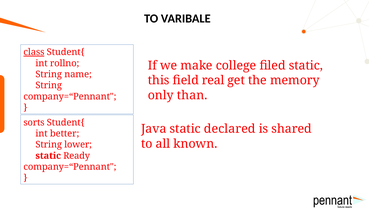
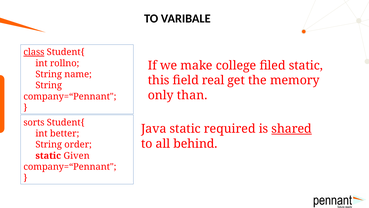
declared: declared -> required (230, 129)
shared underline: none -> present (292, 129)
known: known -> behind (195, 143)
lower: lower -> order (78, 144)
Ready: Ready -> Given (77, 155)
